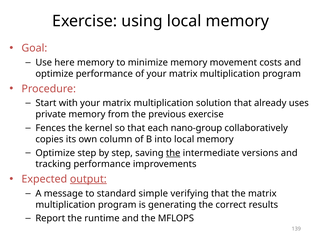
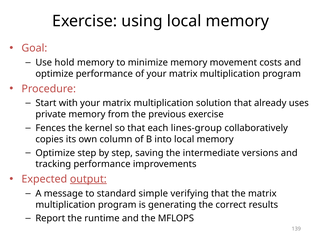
here: here -> hold (64, 63)
nano-group: nano-group -> lines-group (196, 128)
the underline: present -> none (173, 153)
